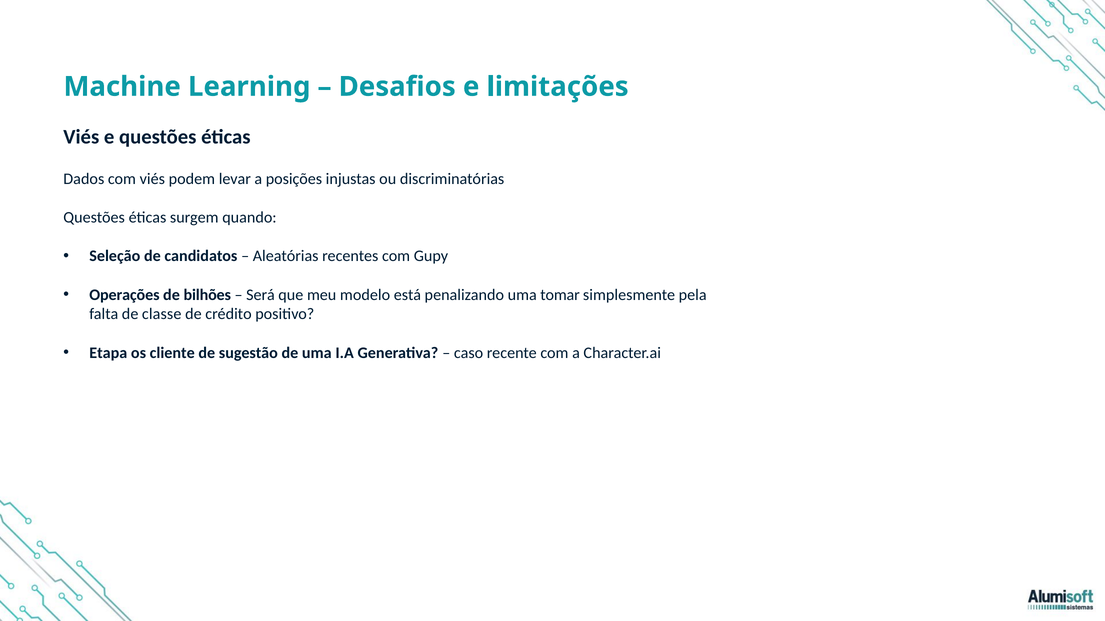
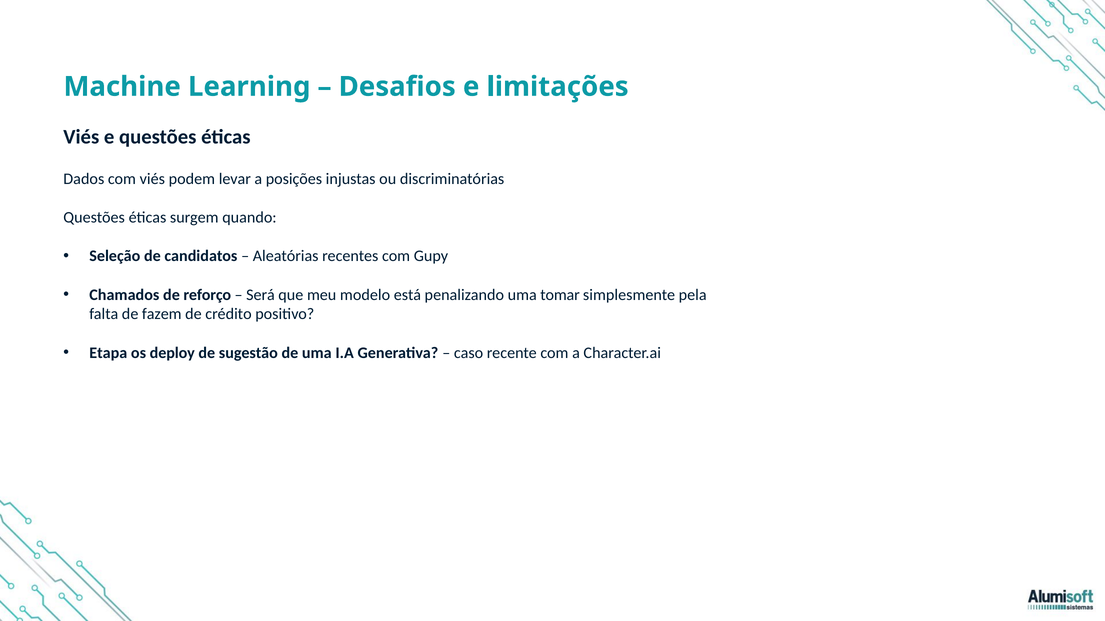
Operações: Operações -> Chamados (124, 295)
bilhões: bilhões -> reforço (207, 295)
classe: classe -> fazem (162, 314)
cliente: cliente -> deploy (172, 353)
